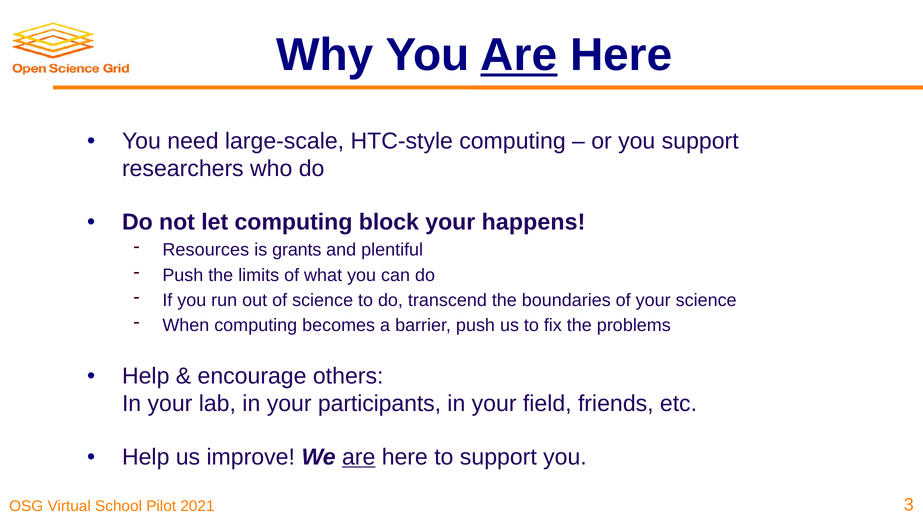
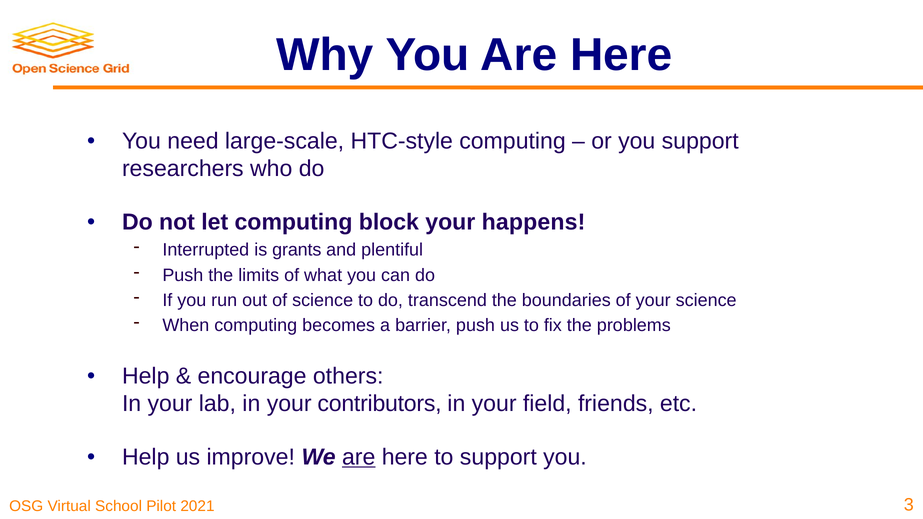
Are underline: present -> none (519, 55)
Resources: Resources -> Interrupted (206, 250)
participants: participants -> contributors (380, 404)
